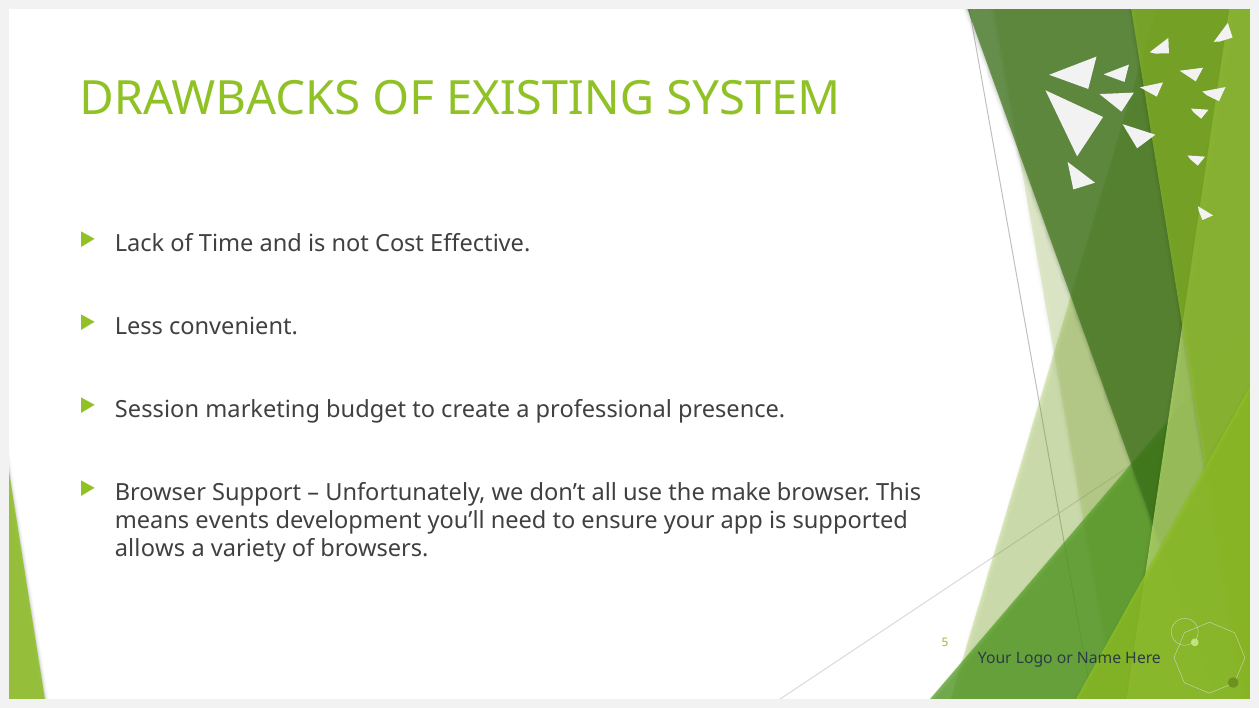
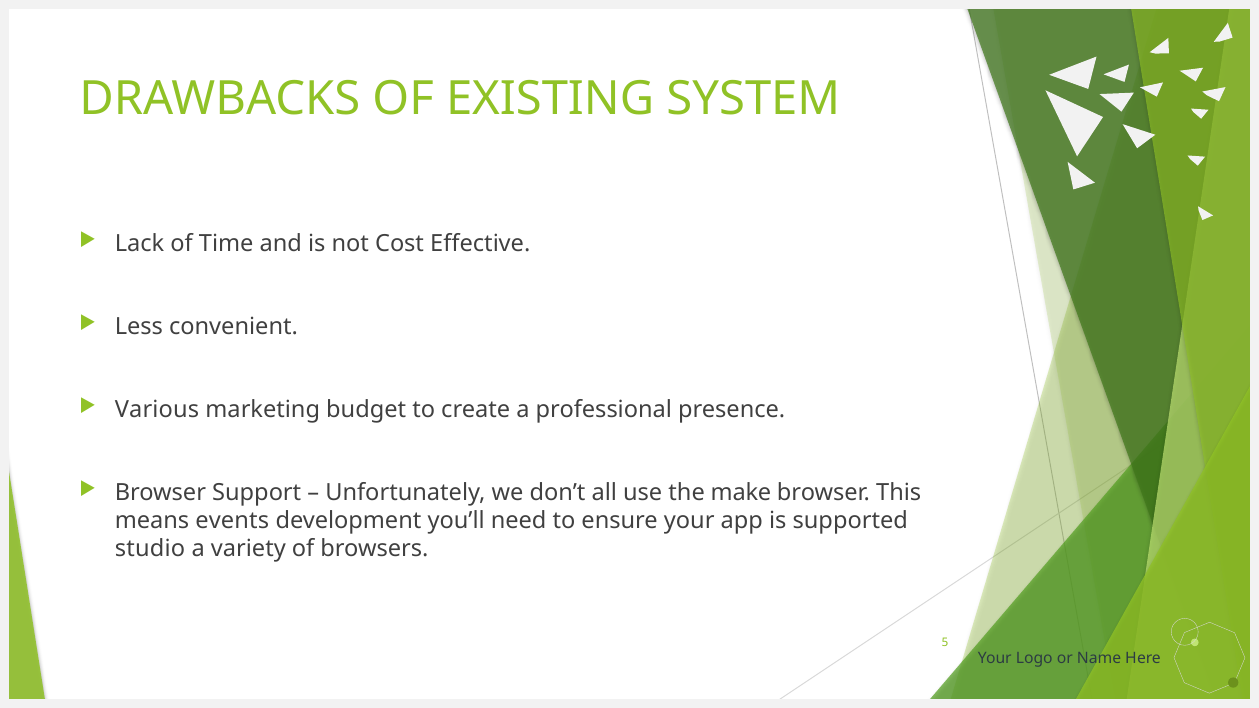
Session: Session -> Various (157, 409)
allows: allows -> studio (150, 549)
